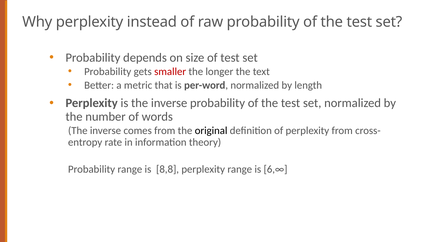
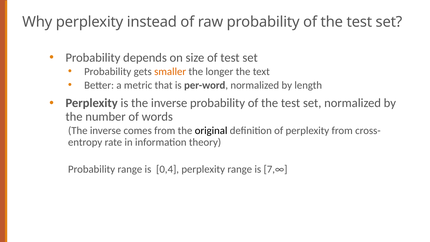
smaller colour: red -> orange (170, 72)
8,8: 8,8 -> 0,4 (168, 169)
6,∞: 6,∞ -> 7,∞ (276, 169)
